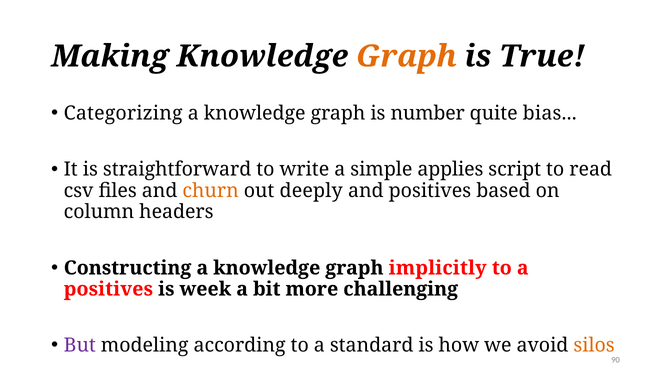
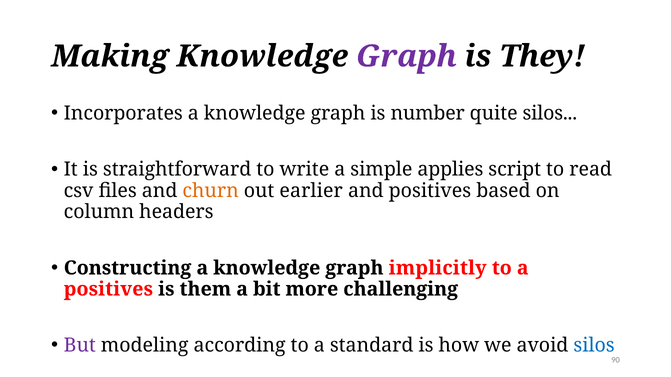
Graph colour: orange -> purple (406, 56)
True: True -> They (542, 56)
Categorizing: Categorizing -> Incorporates (123, 113)
quite bias: bias -> silos (550, 113)
deeply: deeply -> earlier (311, 191)
week: week -> them (205, 289)
silos colour: orange -> blue (594, 346)
